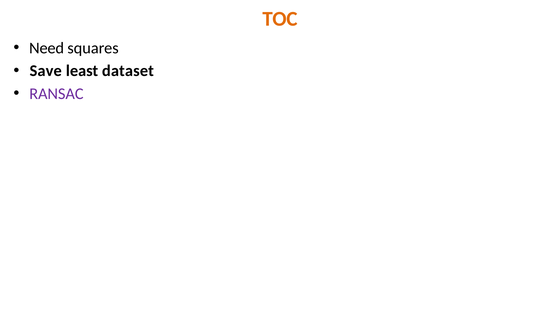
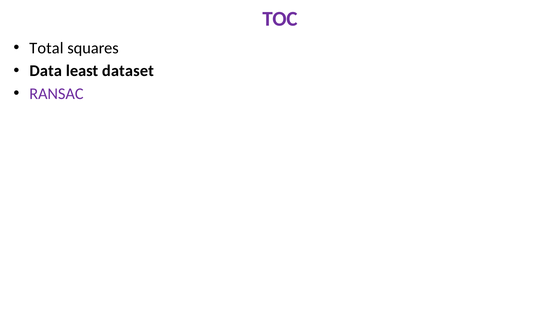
TOC colour: orange -> purple (280, 19)
Need: Need -> Total (46, 48)
Save: Save -> Data (46, 71)
